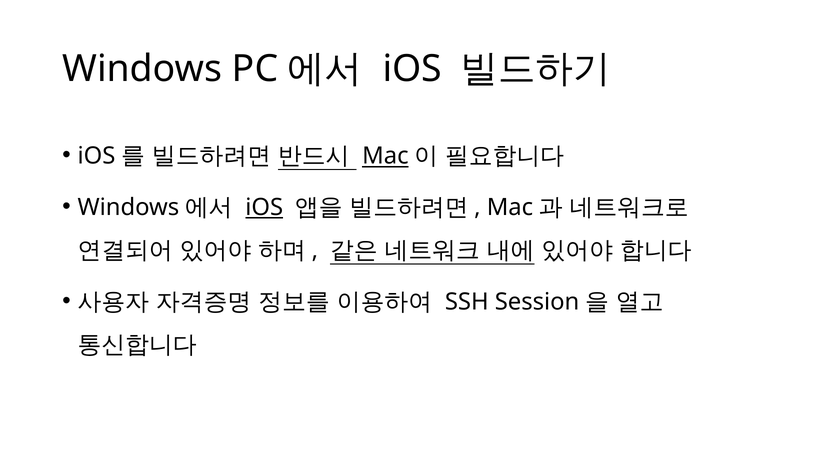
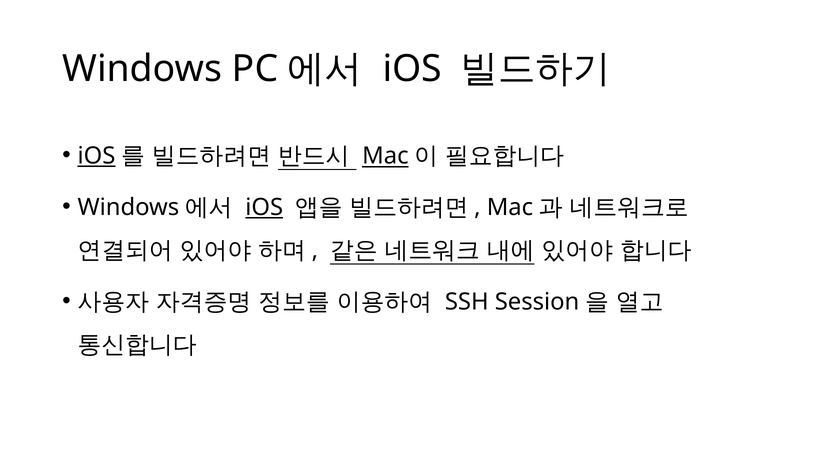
iOS underline: none -> present (97, 156)
